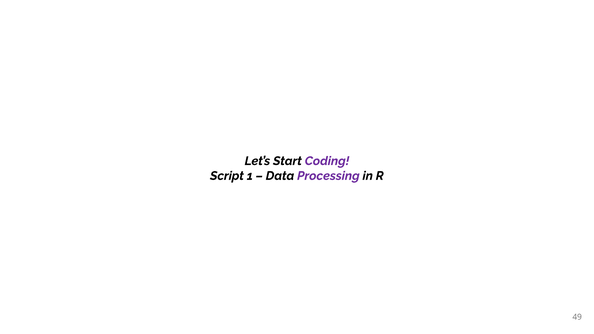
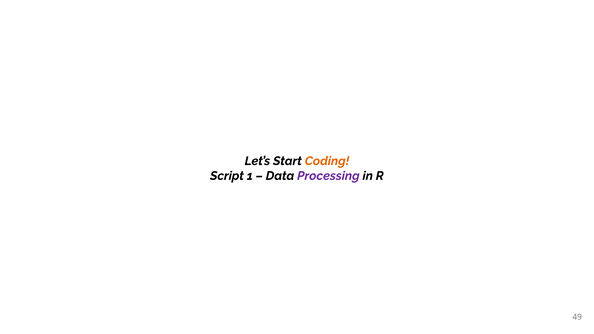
Coding colour: purple -> orange (327, 161)
